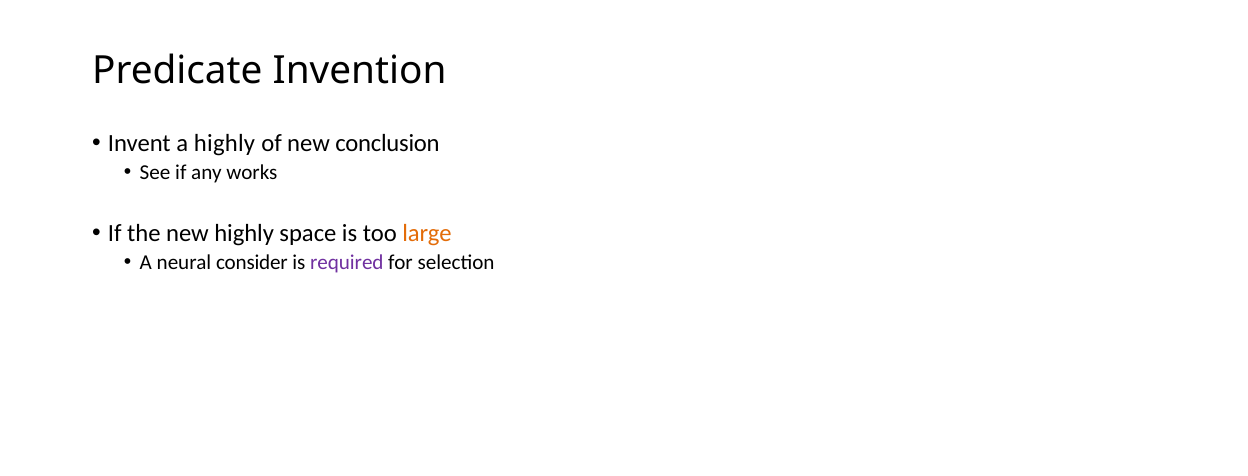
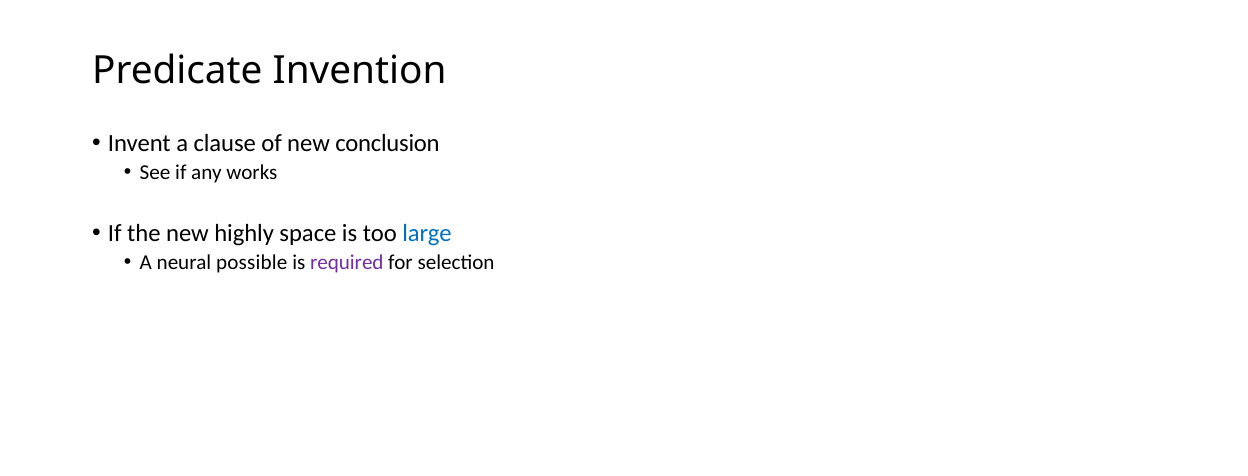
a highly: highly -> clause (225, 143)
large colour: orange -> blue (427, 233)
consider: consider -> possible (252, 262)
